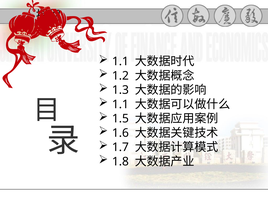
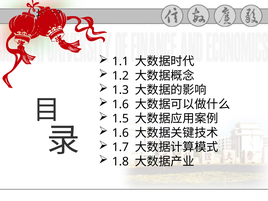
1.1: 1.1 -> 1.6 (120, 104)
